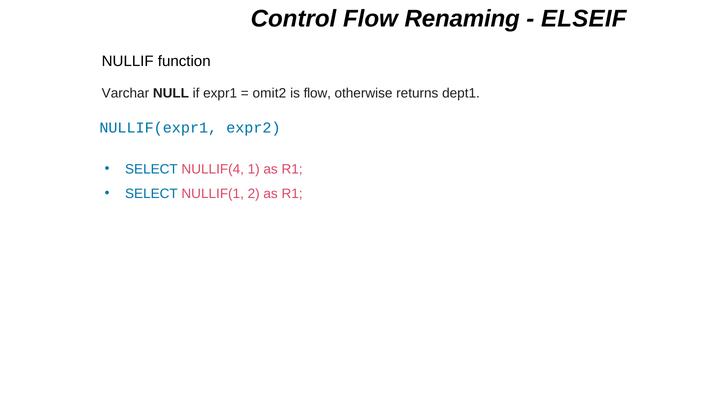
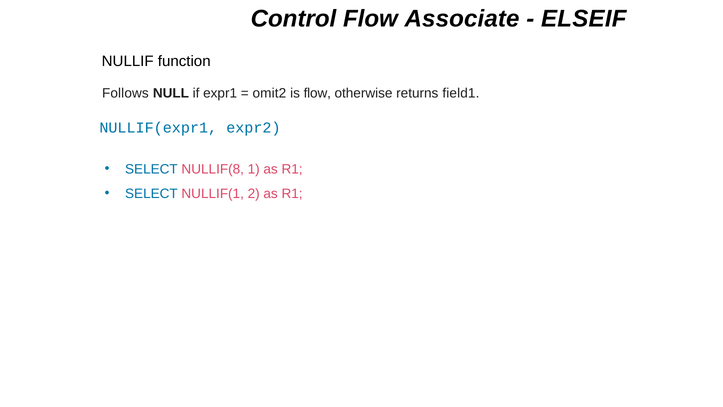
Renaming: Renaming -> Associate (462, 19)
Varchar: Varchar -> Follows (125, 93)
dept1: dept1 -> field1 (461, 93)
NULLIF(4: NULLIF(4 -> NULLIF(8 (213, 169)
